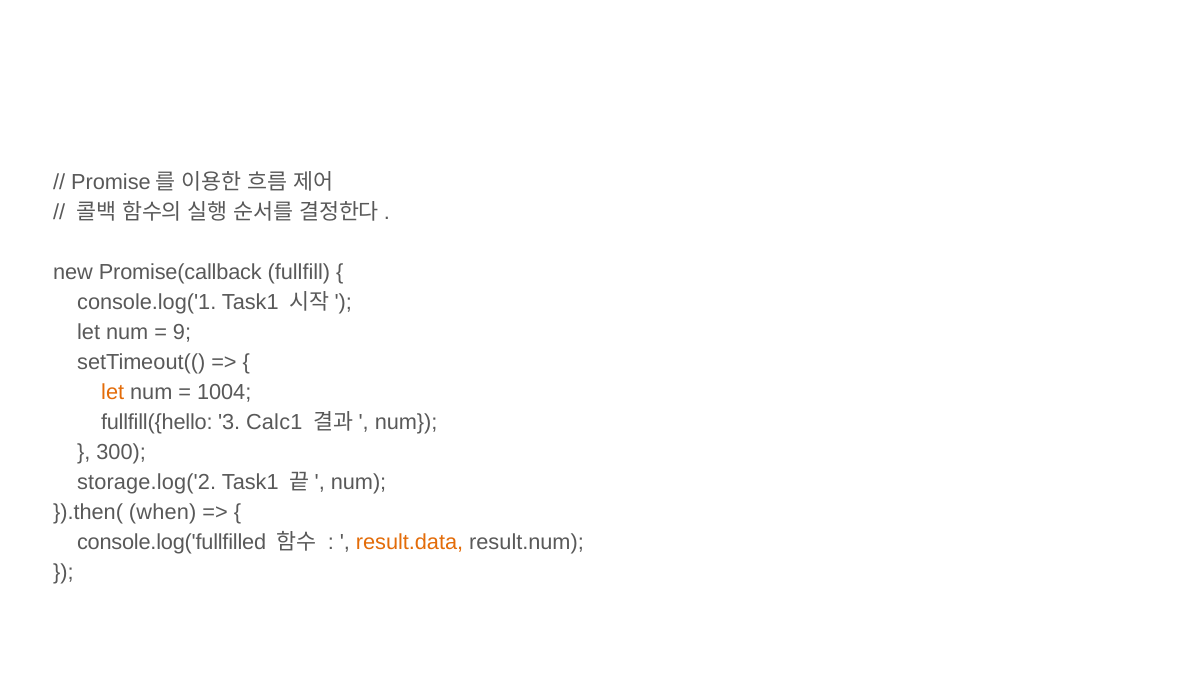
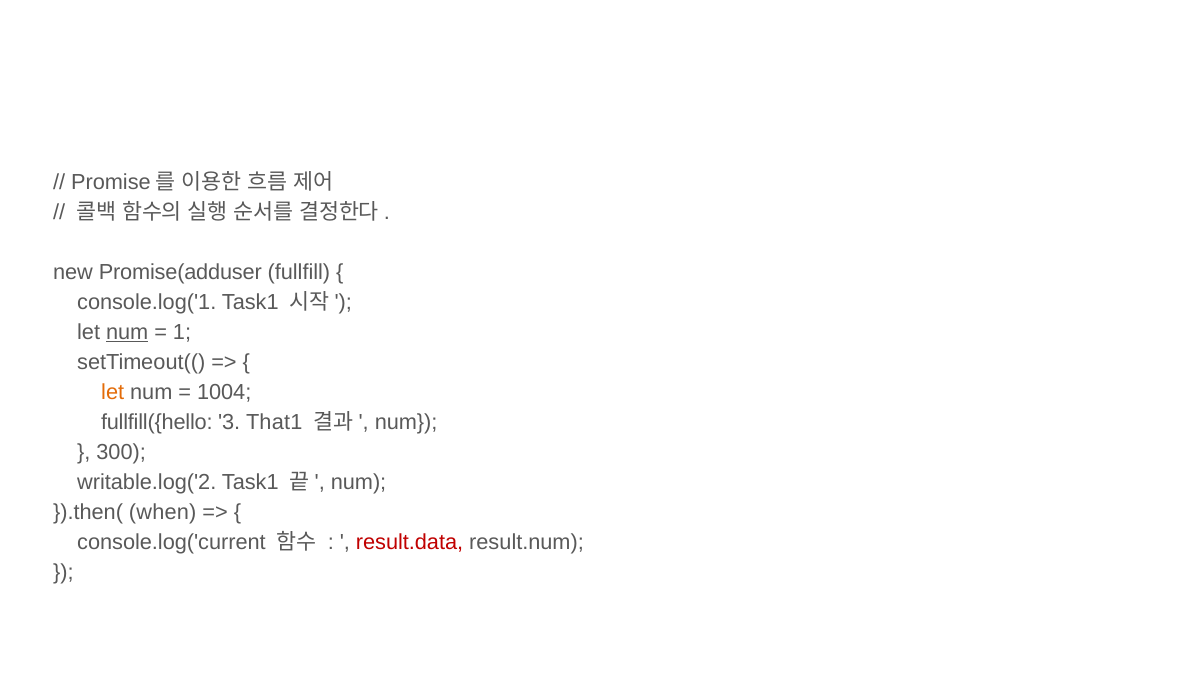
Promise(callback: Promise(callback -> Promise(adduser (180, 272)
num underline: none -> present (127, 332)
9: 9 -> 1 (182, 332)
Calc1: Calc1 -> That1 (274, 422)
storage.log('2: storage.log('2 -> writable.log('2 (147, 482)
console.log('fullfilled: console.log('fullfilled -> console.log('current (171, 542)
result.data colour: orange -> red (410, 542)
